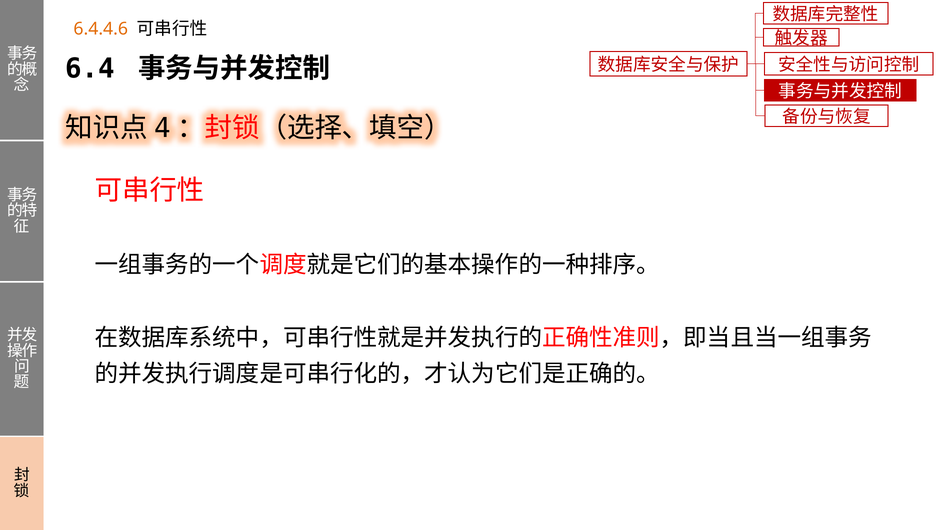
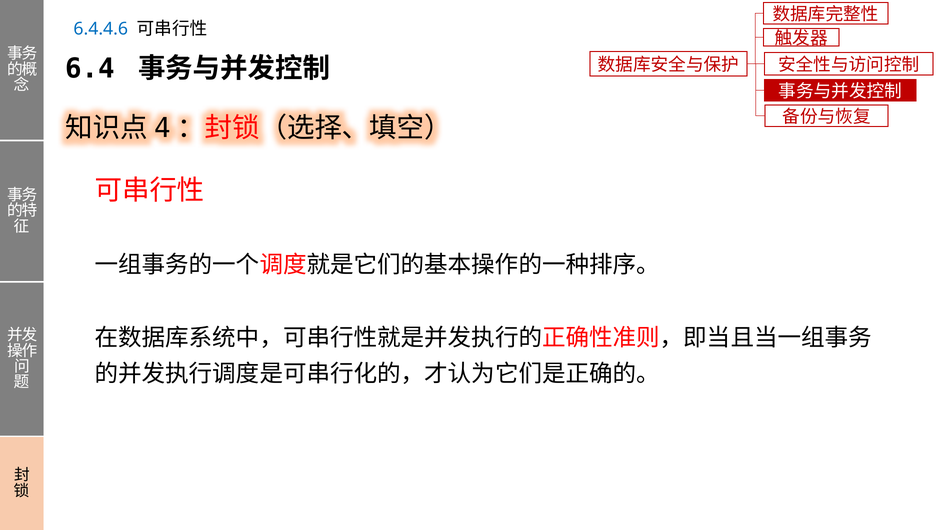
6.4.4.6 colour: orange -> blue (101, 29)
